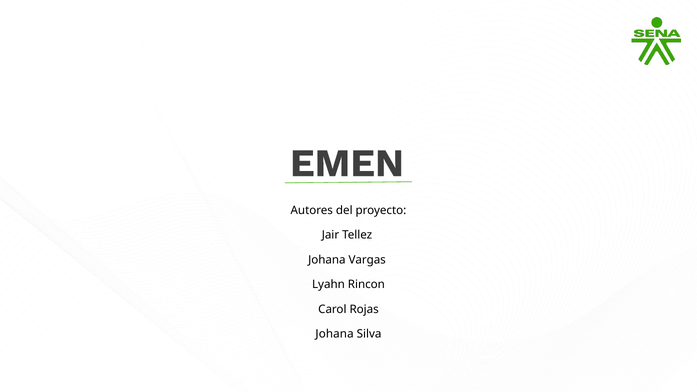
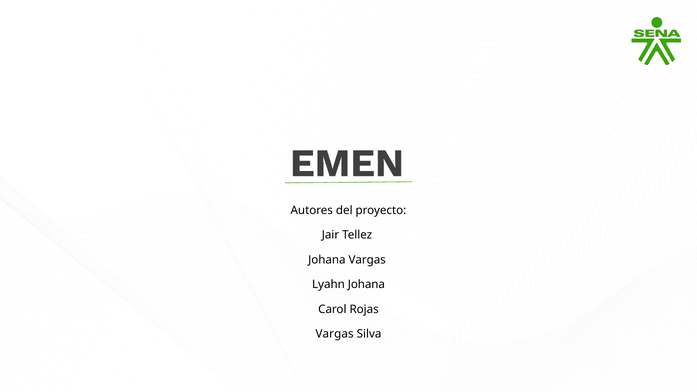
Lyahn Rincon: Rincon -> Johana (366, 285)
Johana: Johana -> Vargas (335, 334)
